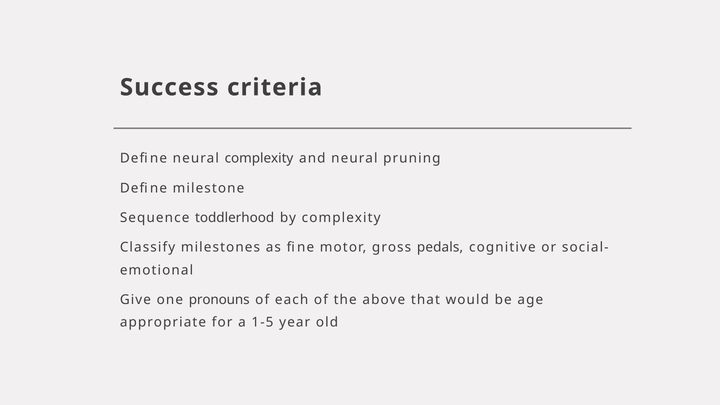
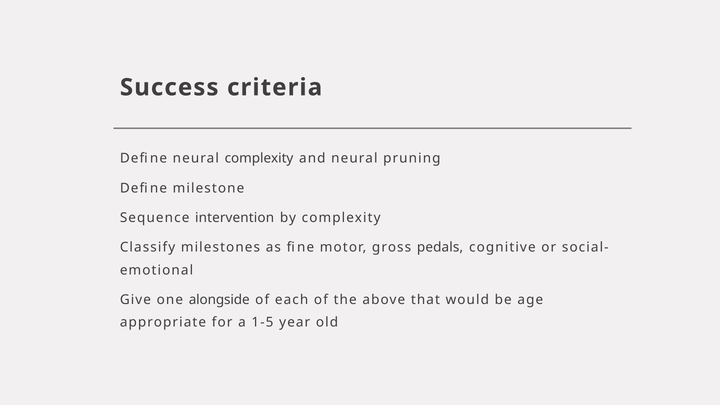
toddlerhood: toddlerhood -> intervention (235, 218)
pronouns: pronouns -> alongside (219, 300)
